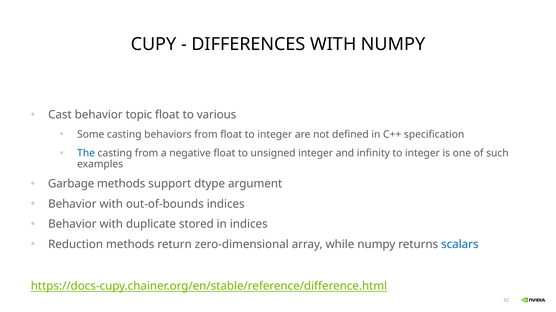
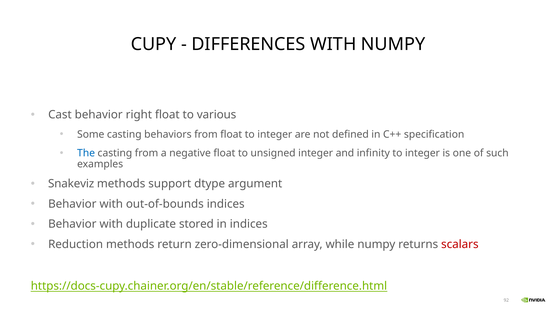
topic: topic -> right (139, 115)
Garbage: Garbage -> Snakeviz (71, 184)
scalars colour: blue -> red (460, 245)
